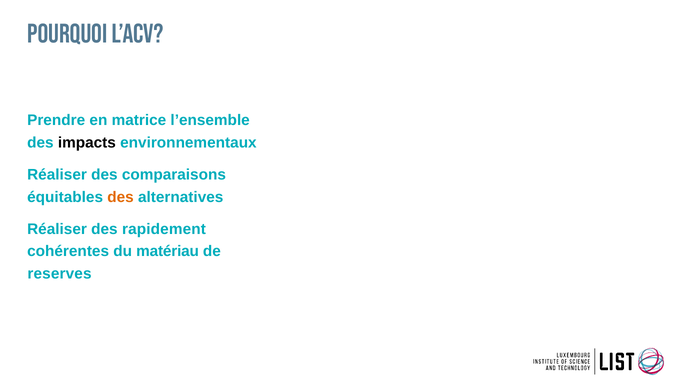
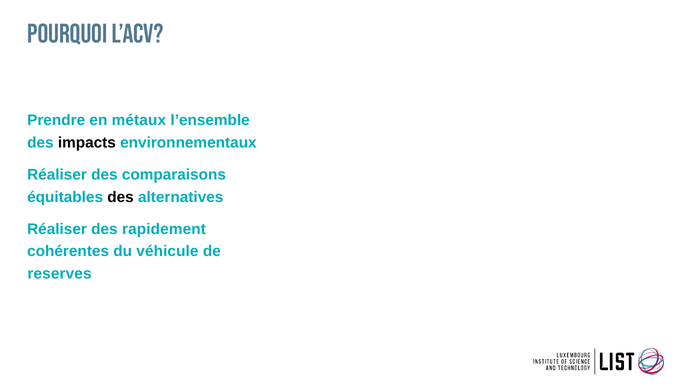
matrice: matrice -> métaux (139, 121)
des colour: orange -> black (121, 197)
matériau: matériau -> véhicule (167, 252)
